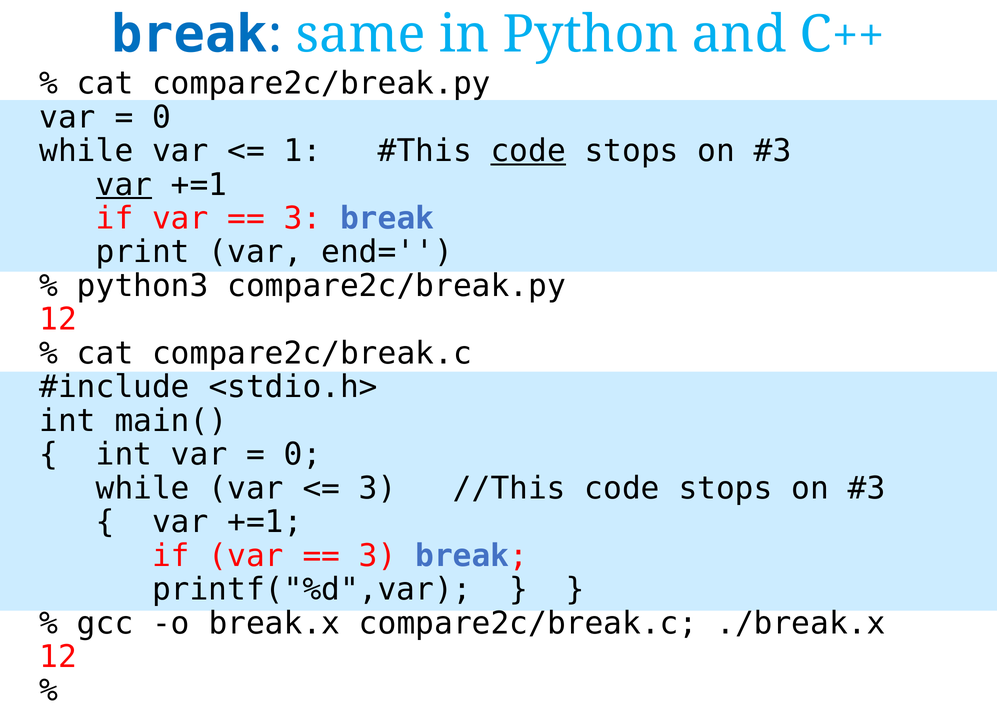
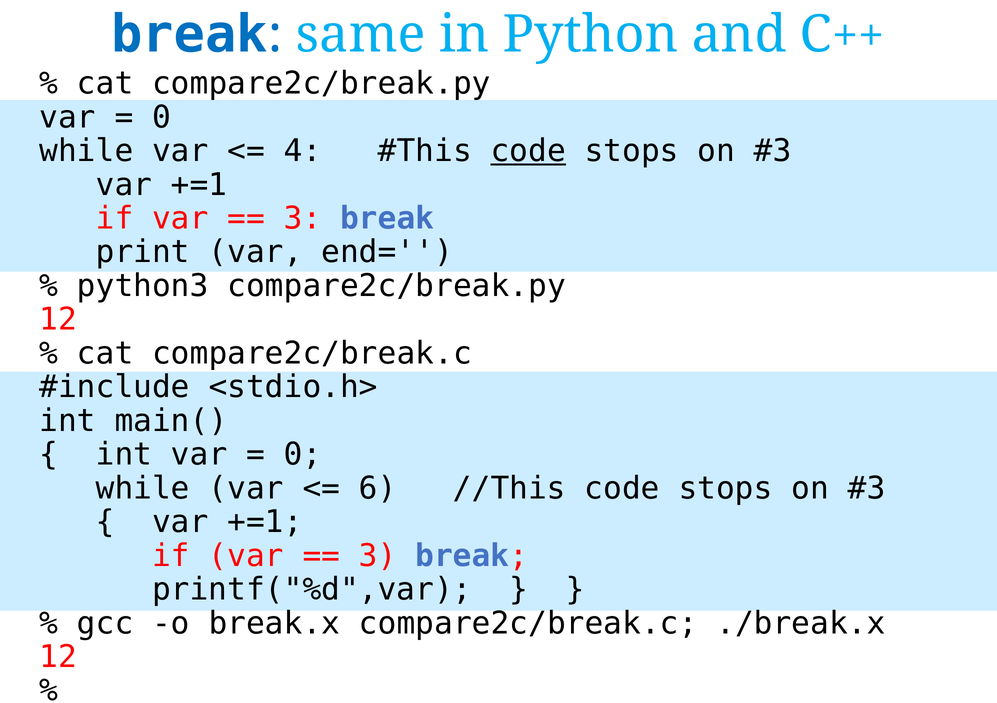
1: 1 -> 4 (303, 151)
var underline: present -> none (124, 185)
3: 3 -> 6 (378, 488)
